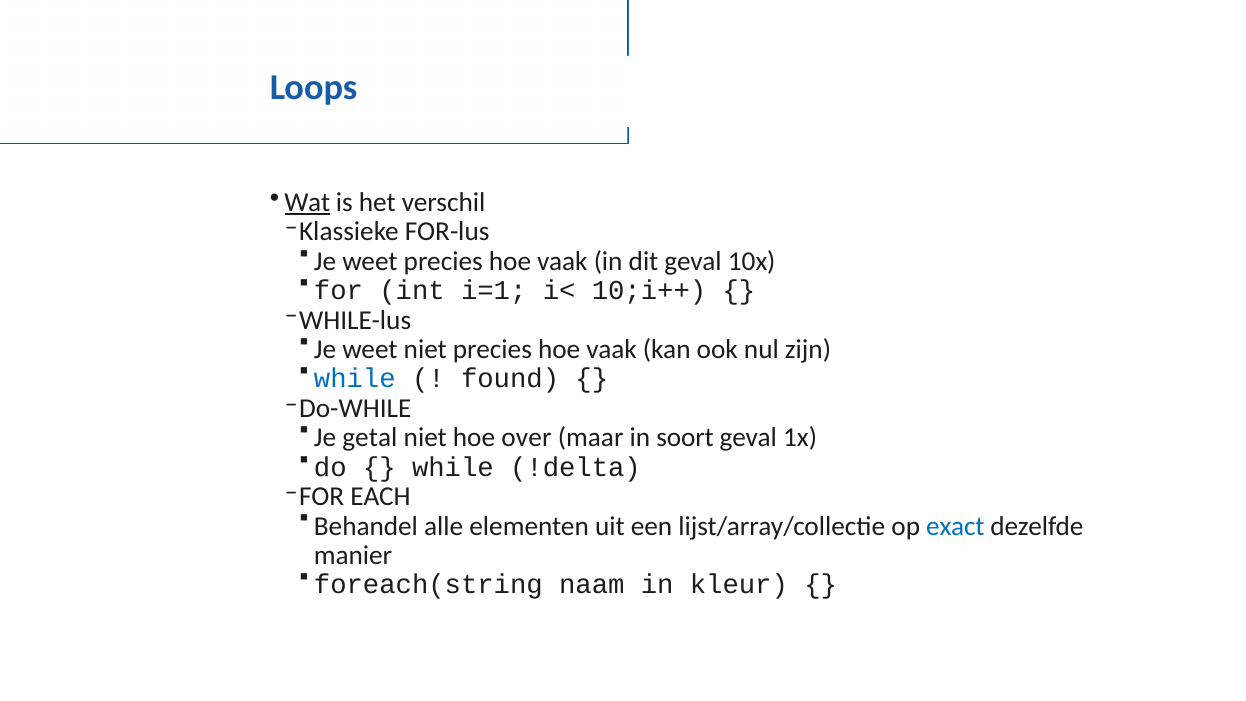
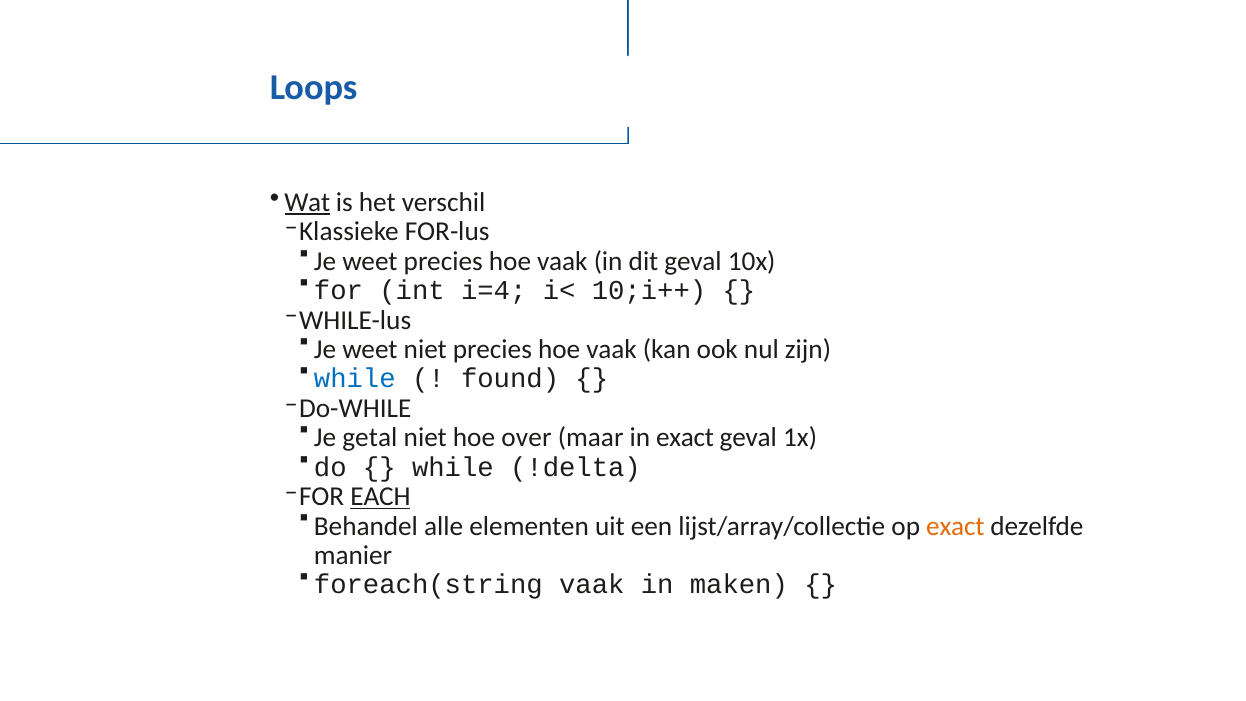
i=1: i=1 -> i=4 (494, 291)
in soort: soort -> exact (685, 438)
EACH underline: none -> present (380, 497)
exact colour: blue -> orange (955, 526)
foreach(string naam: naam -> vaak (592, 585)
kleur: kleur -> maken (739, 585)
